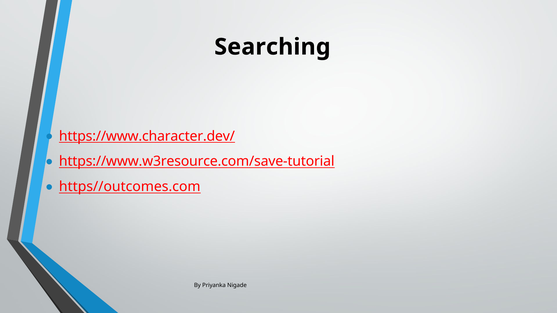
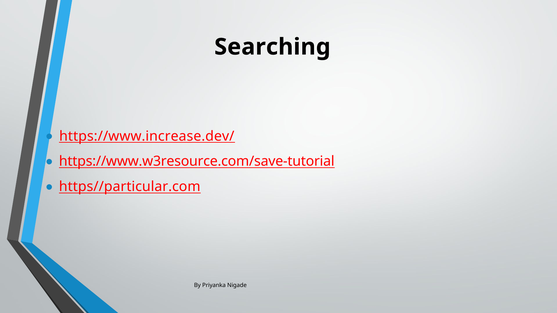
https://www.character.dev/: https://www.character.dev/ -> https://www.increase.dev/ (147, 136)
https//outcomes.com: https//outcomes.com -> https//particular.com (130, 187)
